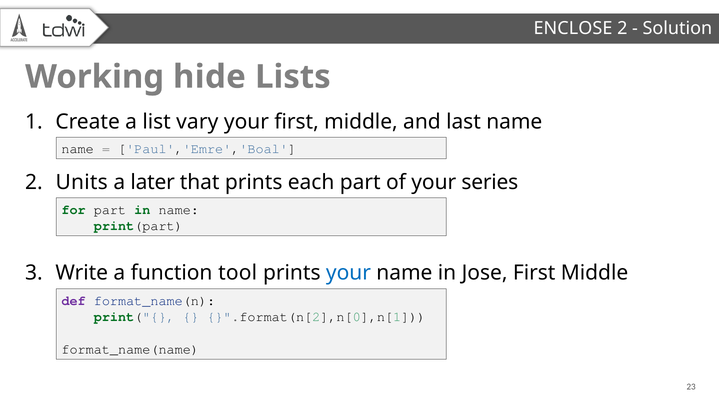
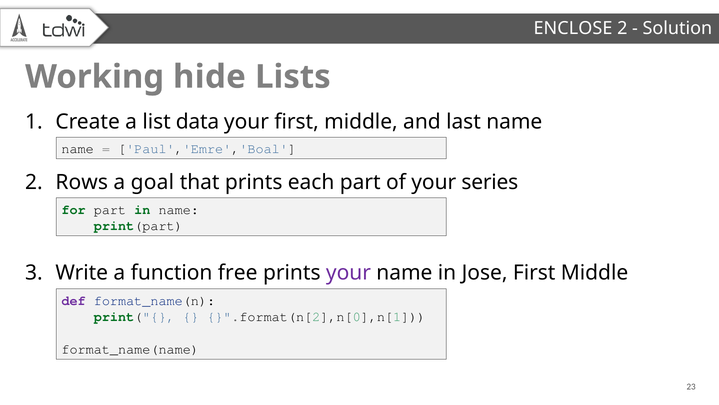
vary: vary -> data (197, 122)
Units: Units -> Rows (82, 182)
later: later -> goal (152, 182)
tool: tool -> free (238, 272)
your colour: blue -> purple (348, 272)
